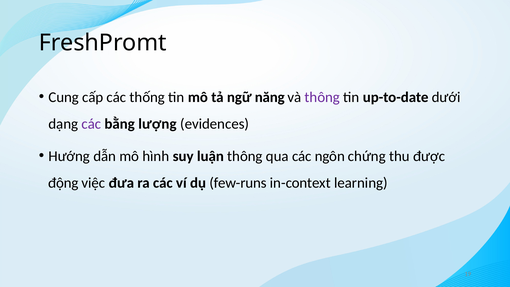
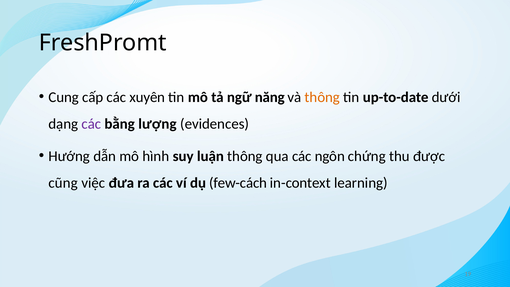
thống: thống -> xuyên (147, 97)
thông colour: purple -> orange (322, 97)
động: động -> cũng (63, 183)
few-runs: few-runs -> few-cách (238, 183)
